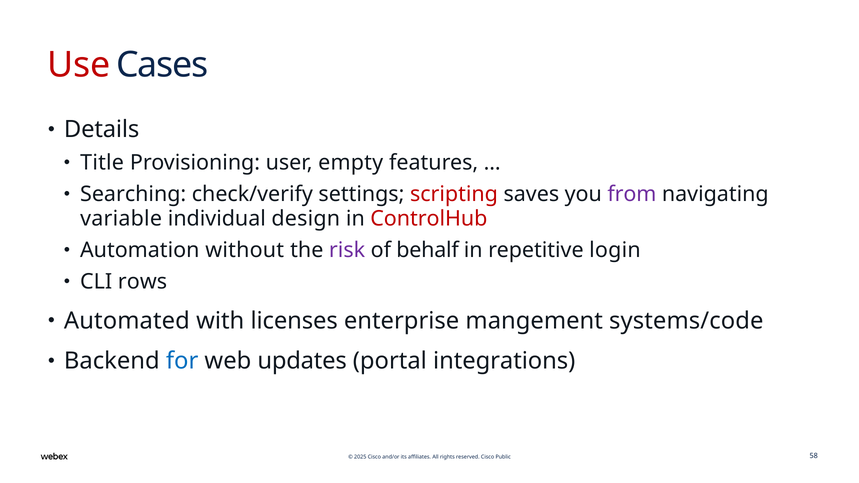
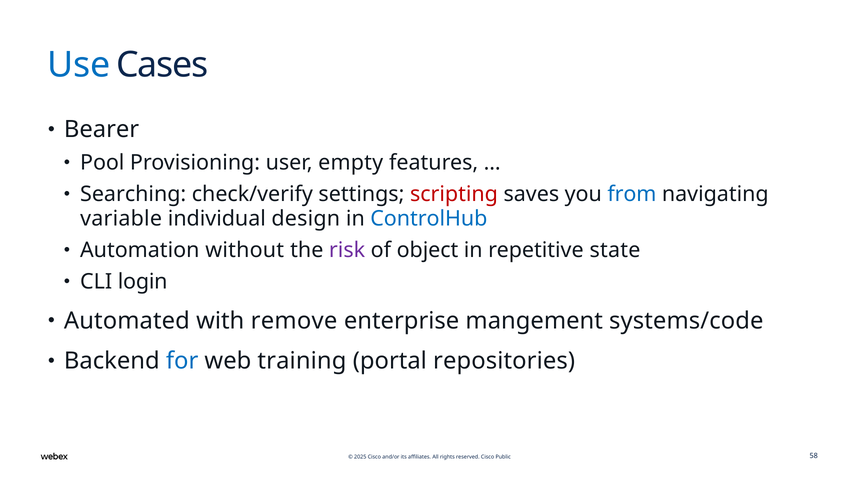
Use colour: red -> blue (79, 65)
Details: Details -> Bearer (102, 130)
Title: Title -> Pool (102, 163)
from colour: purple -> blue (632, 194)
ControlHub colour: red -> blue (429, 219)
behalf: behalf -> object (427, 250)
login: login -> state (615, 250)
rows: rows -> login (143, 282)
licenses: licenses -> remove (294, 321)
updates: updates -> training (302, 361)
integrations: integrations -> repositories (504, 361)
